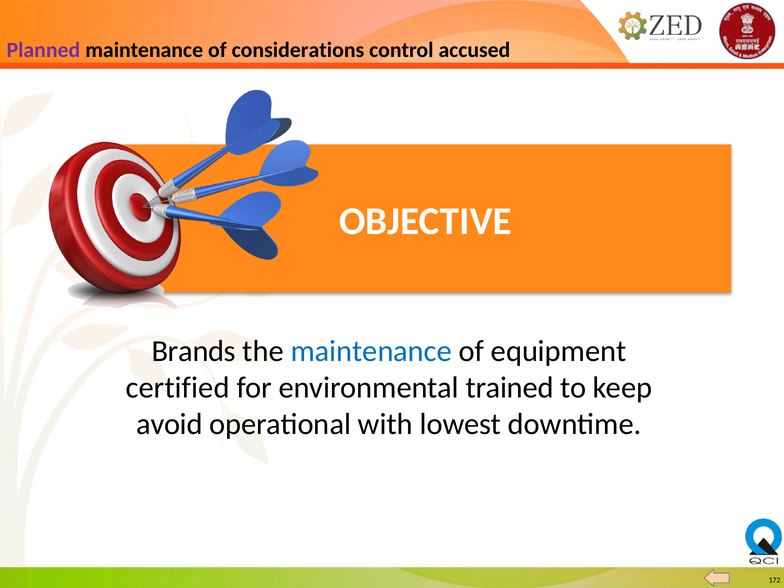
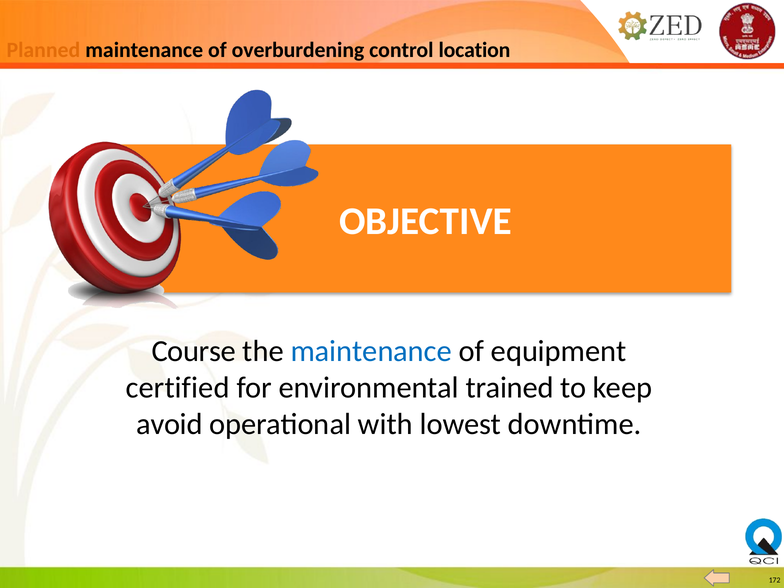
Planned colour: purple -> orange (43, 50)
considerations: considerations -> overburdening (298, 50)
accused: accused -> location (474, 50)
Brands: Brands -> Course (194, 351)
